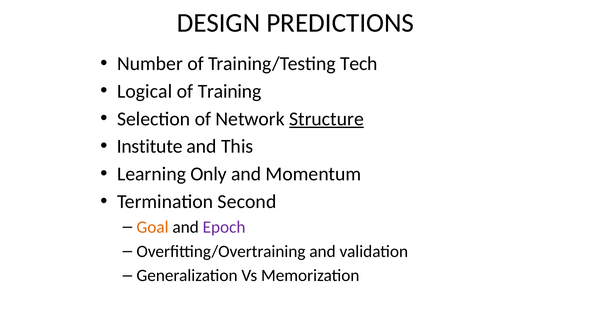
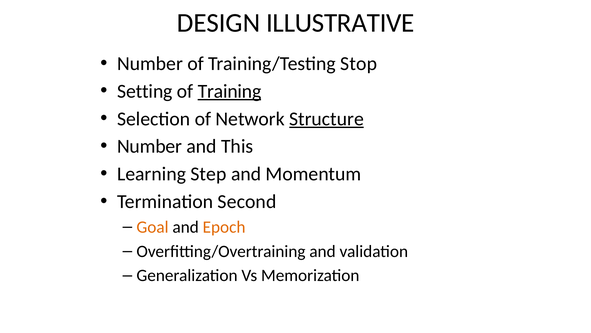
PREDICTIONS: PREDICTIONS -> ILLUSTRATIVE (340, 23)
Tech: Tech -> Stop (359, 63)
Logical: Logical -> Setting (145, 91)
Training underline: none -> present (230, 91)
Institute: Institute -> Number (150, 146)
Only: Only -> Step (208, 174)
Epoch colour: purple -> orange (224, 227)
